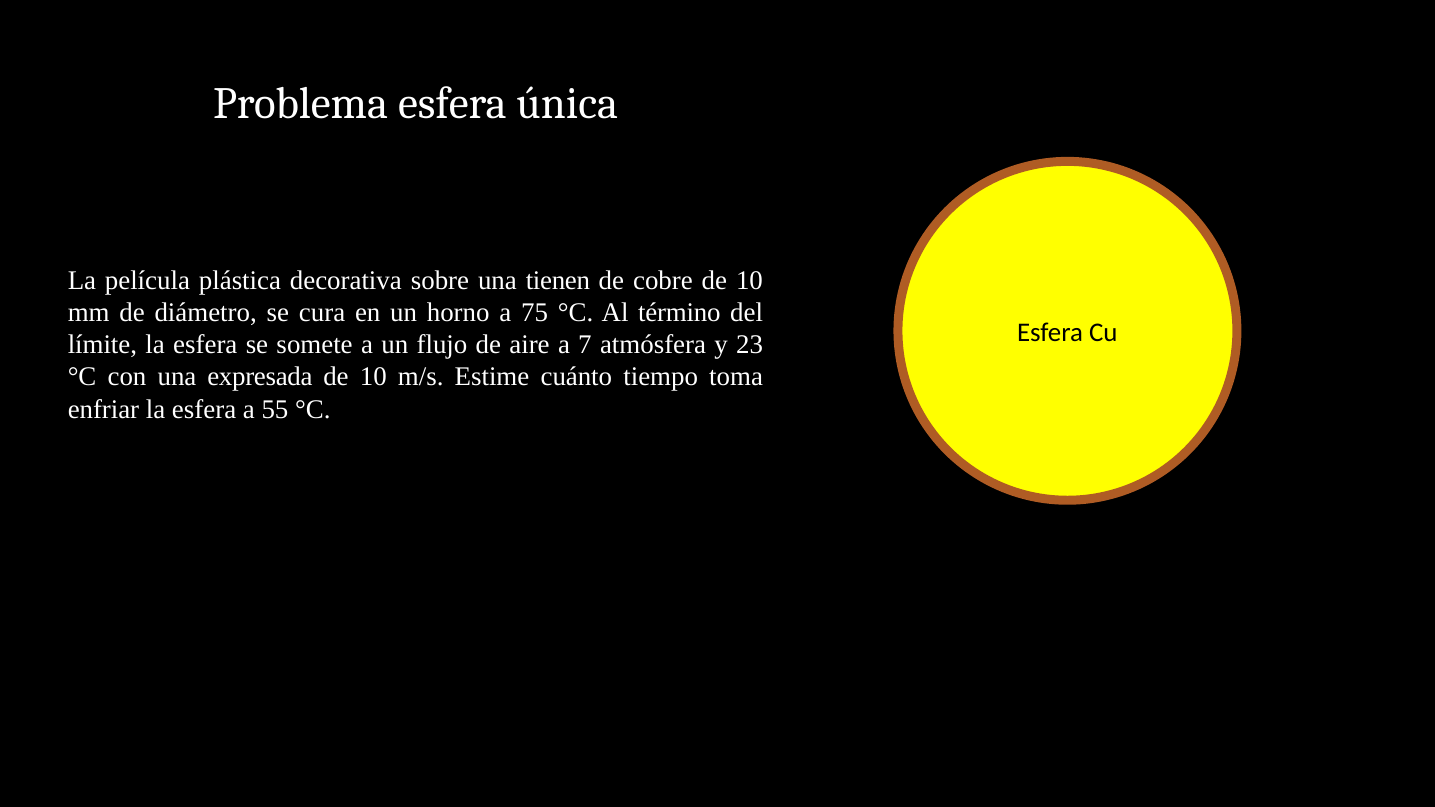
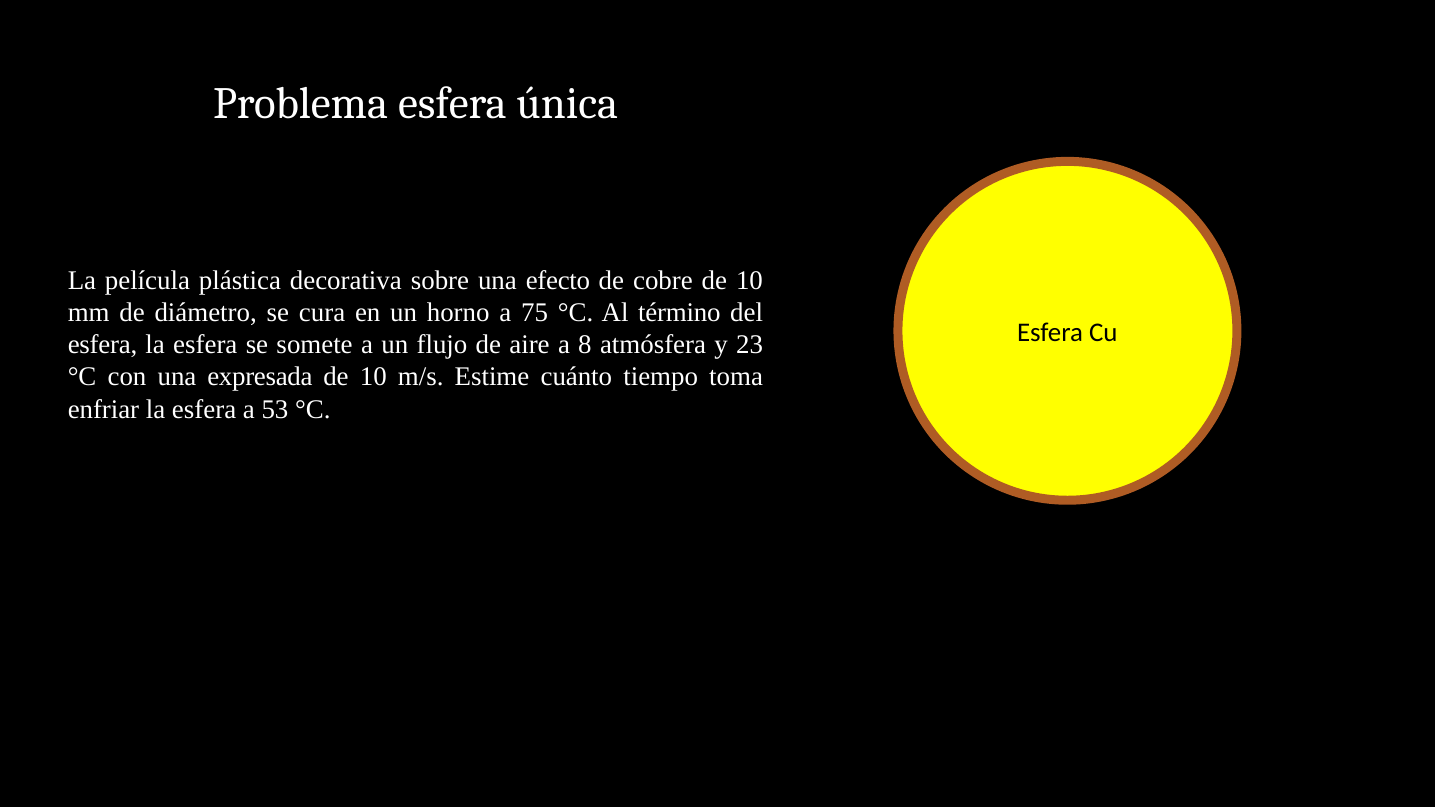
tienen: tienen -> efecto (558, 280)
límite: límite -> esfera (102, 345)
7: 7 -> 8 (585, 345)
55: 55 -> 53 (275, 409)
